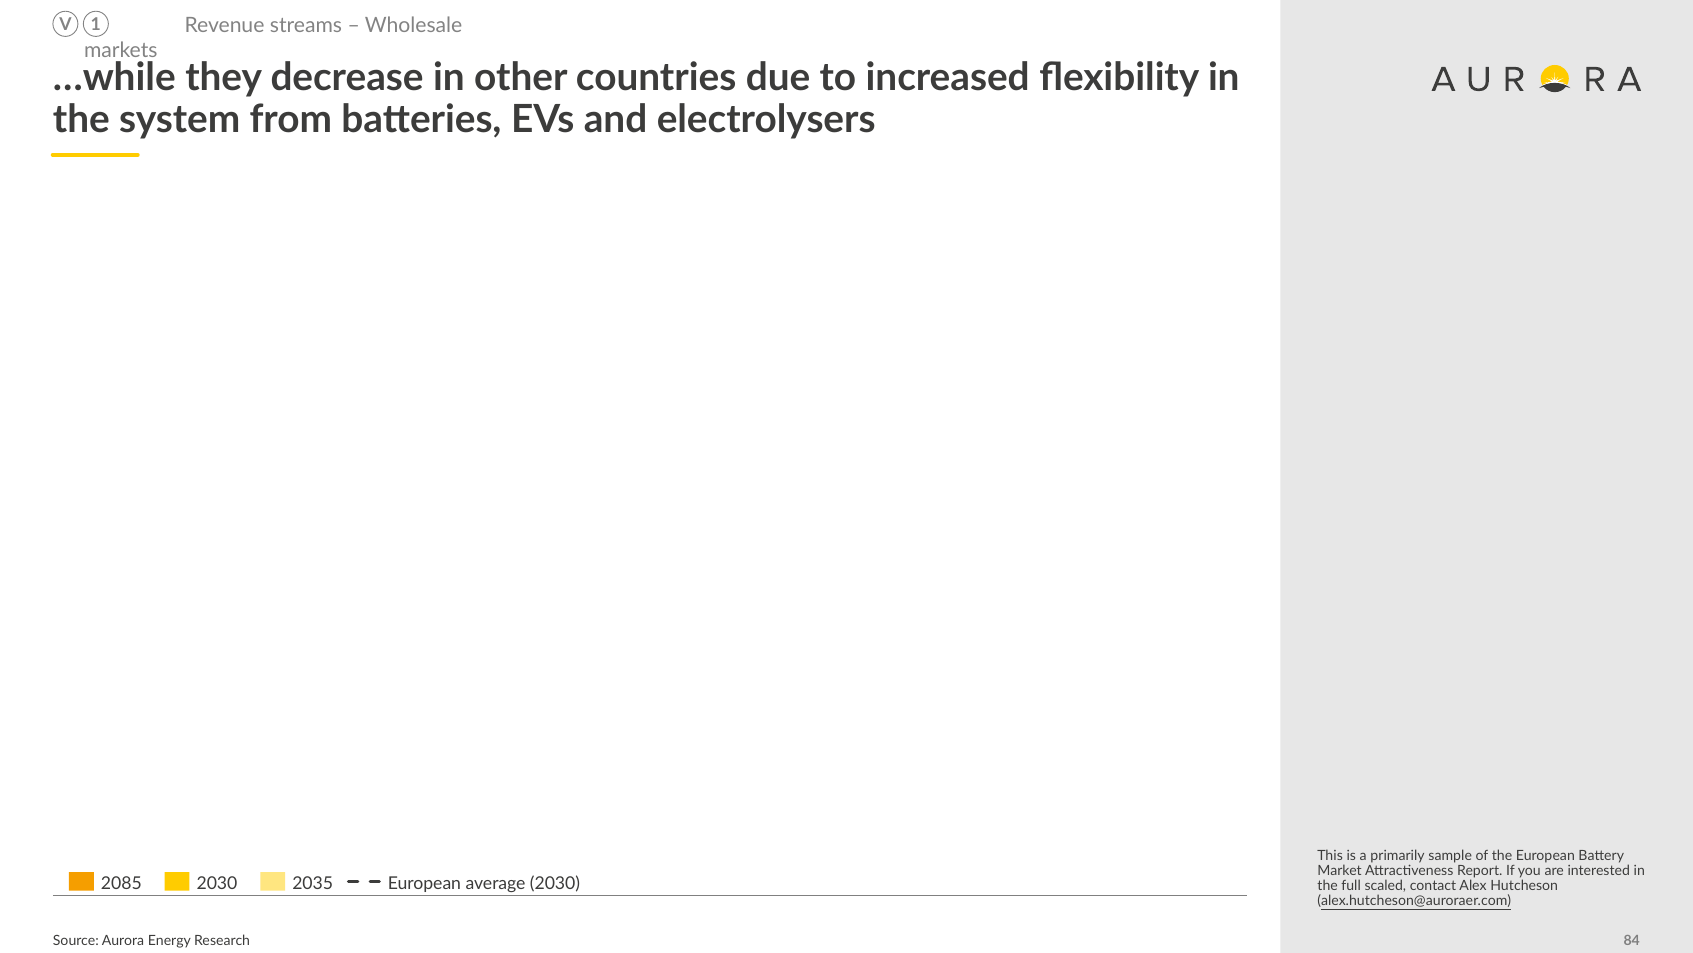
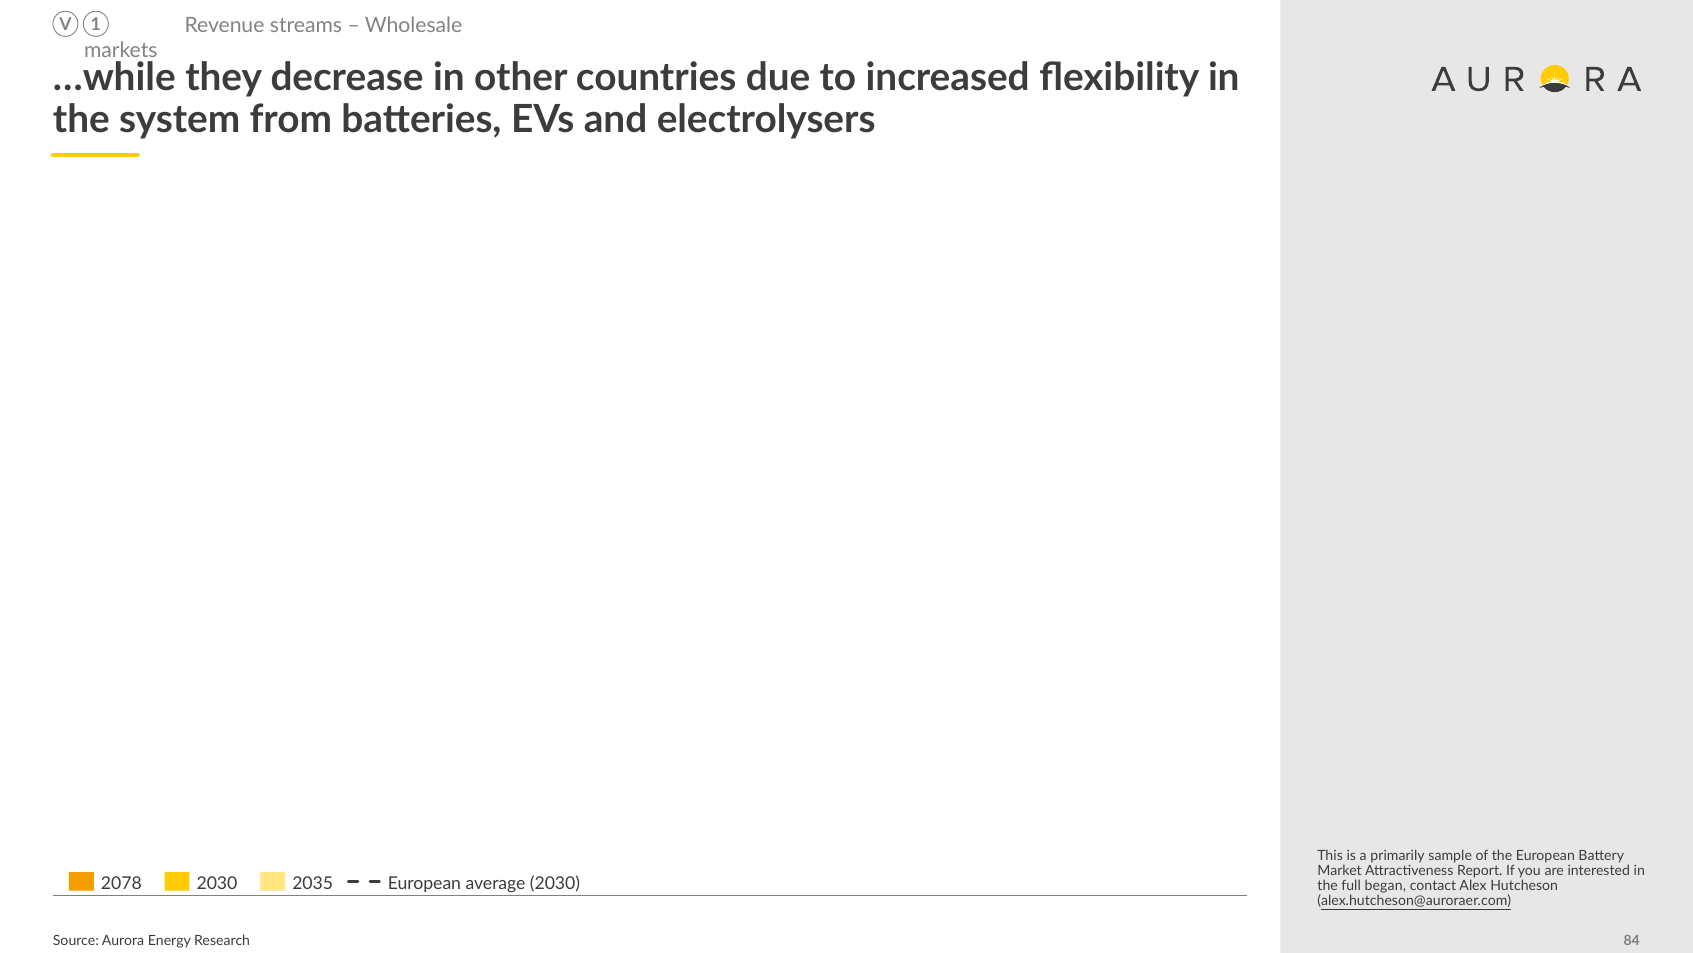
2085: 2085 -> 2078 (121, 883)
scaled: scaled -> began (1385, 885)
